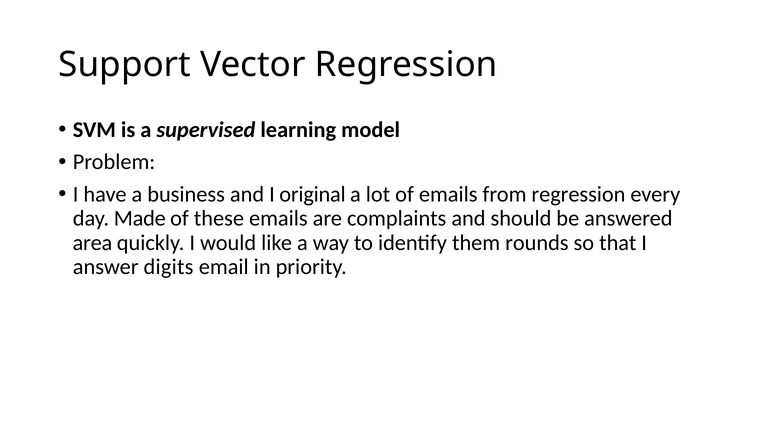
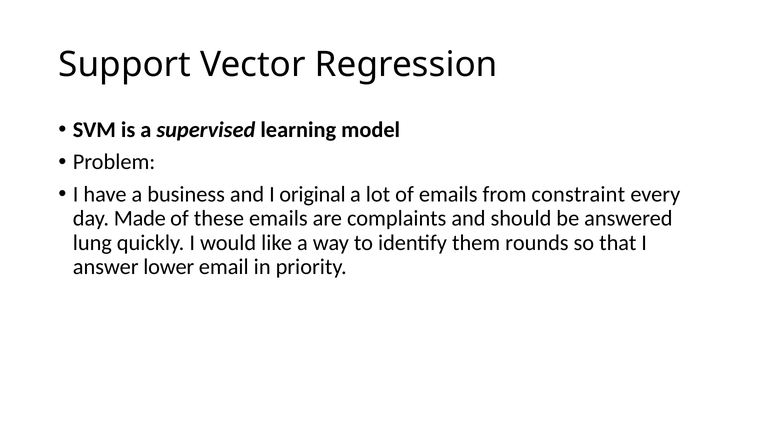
from regression: regression -> constraint (578, 194)
area: area -> lung (92, 242)
digits: digits -> lower (169, 266)
